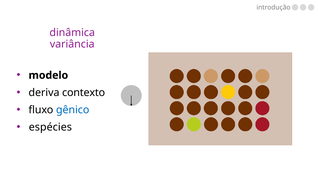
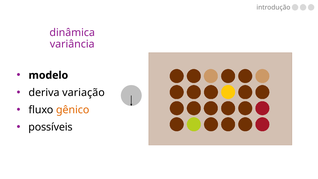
contexto: contexto -> variação (83, 93)
gênico colour: blue -> orange (73, 110)
espécies: espécies -> possíveis (50, 127)
